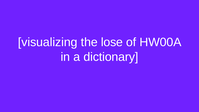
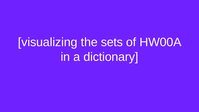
lose: lose -> sets (112, 42)
